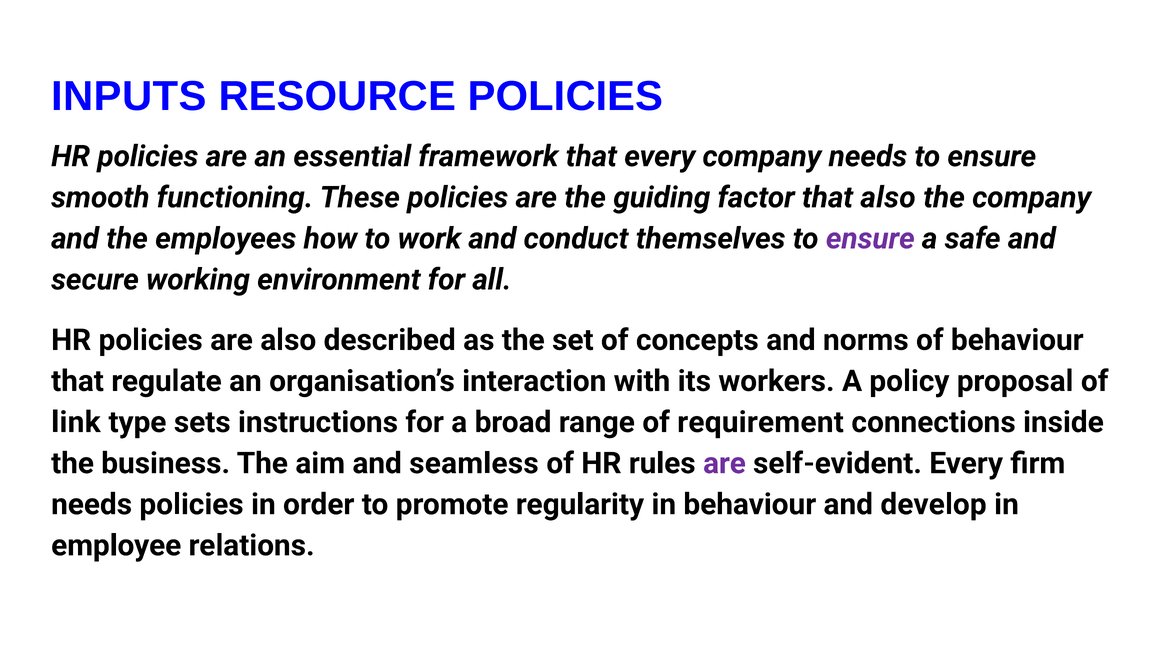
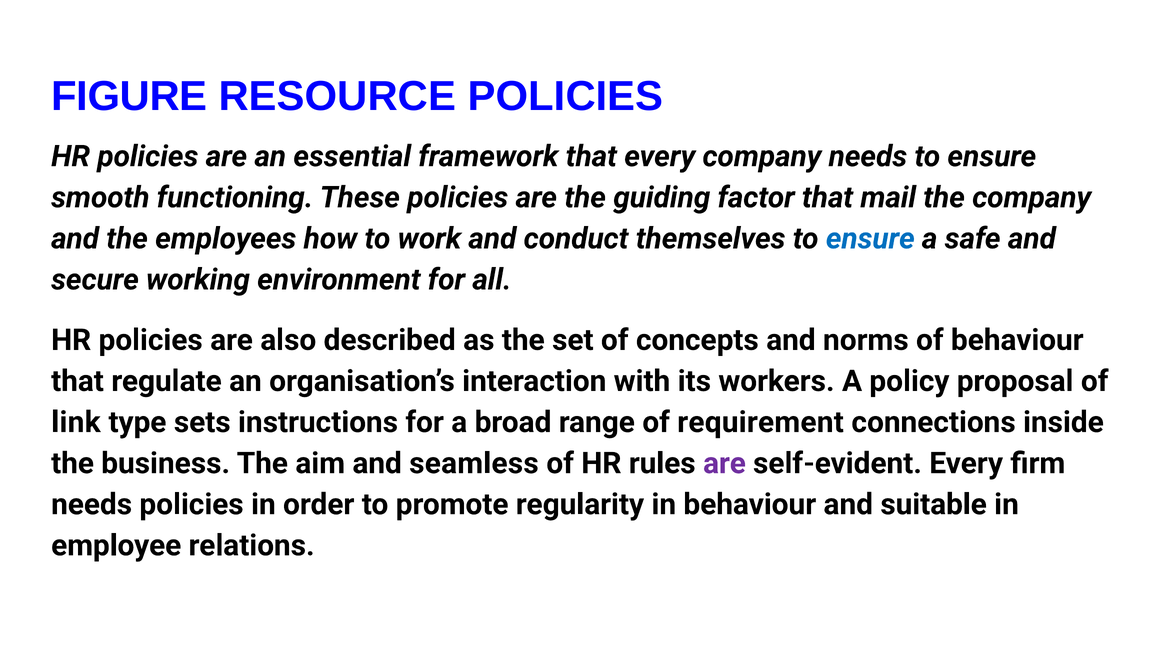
INPUTS: INPUTS -> FIGURE (129, 96)
that also: also -> mail (888, 197)
ensure colour: purple -> blue (870, 238)
develop: develop -> suitable (934, 504)
